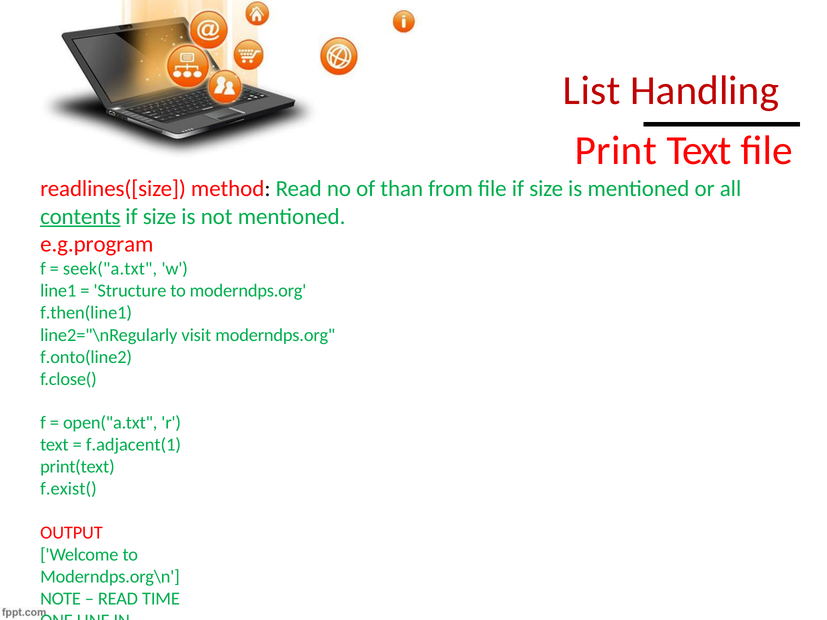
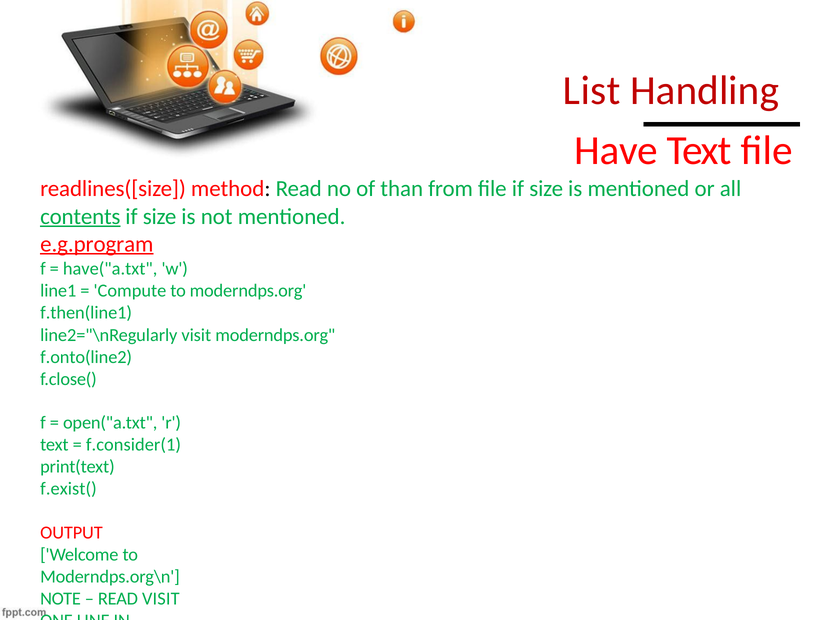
Print: Print -> Have (616, 150)
e.g.program underline: none -> present (97, 244)
seek("a.txt: seek("a.txt -> have("a.txt (110, 269)
Structure: Structure -> Compute (130, 291)
f.adjacent(1: f.adjacent(1 -> f.consider(1 (133, 445)
READ TIME: TIME -> VISIT (161, 599)
